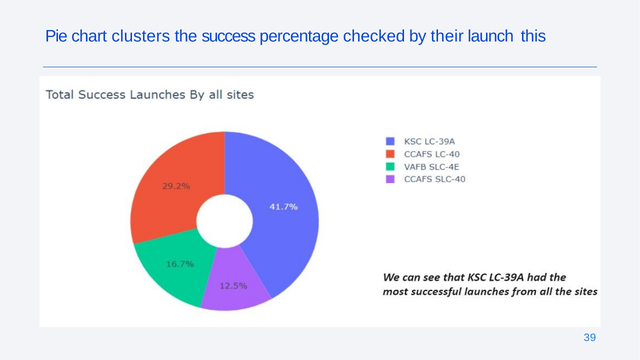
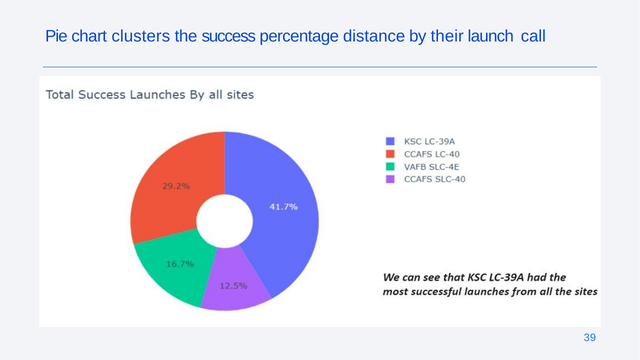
checked: checked -> distance (374, 36)
this: this -> call (533, 36)
